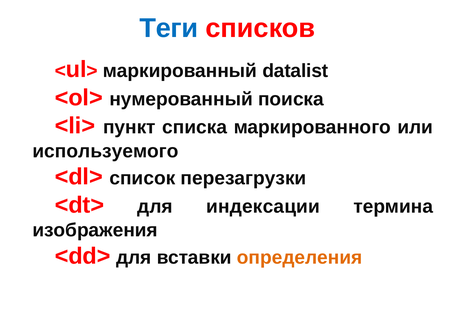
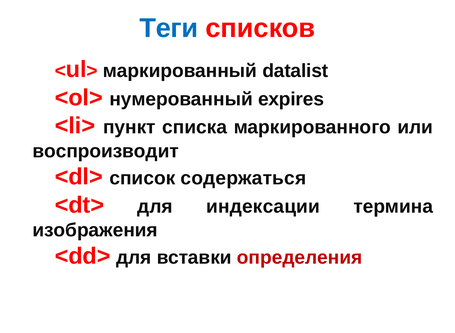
поиска: поиска -> expires (291, 99)
используемого: используемого -> воспроизводит (106, 151)
перезагрузки: перезагрузки -> содержаться (243, 178)
определения colour: orange -> red (300, 258)
